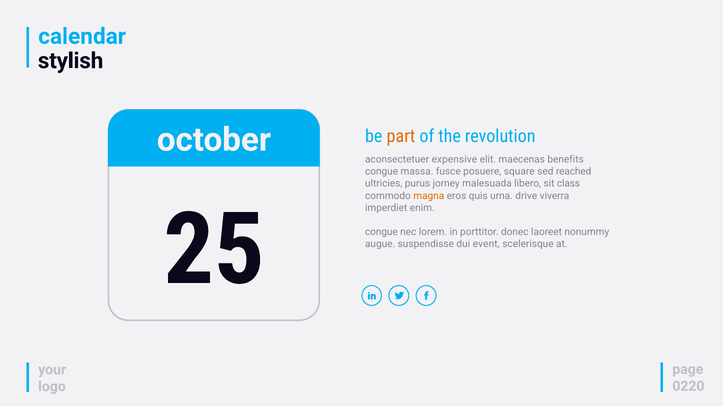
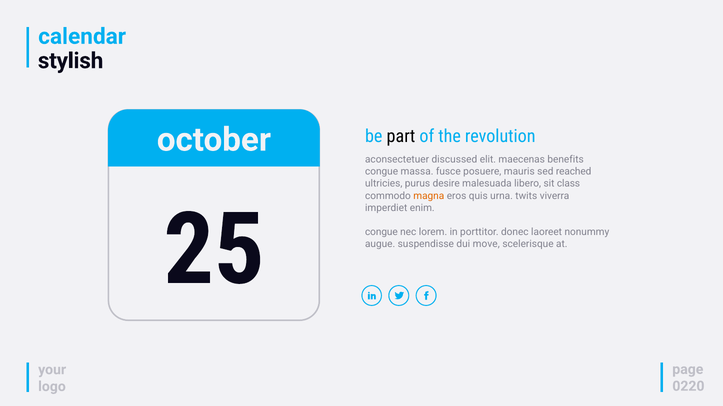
part colour: orange -> black (401, 136)
expensive: expensive -> discussed (454, 160)
square: square -> mauris (519, 172)
jorney: jorney -> desire (446, 184)
drive: drive -> twits (526, 196)
event: event -> move (486, 244)
